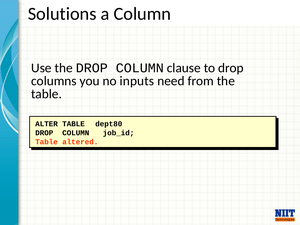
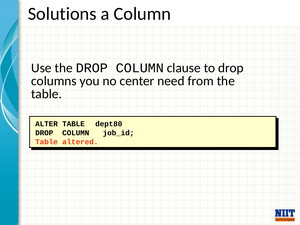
inputs: inputs -> center (137, 81)
